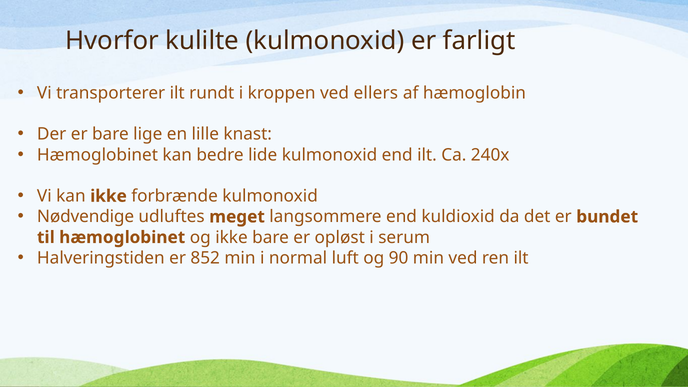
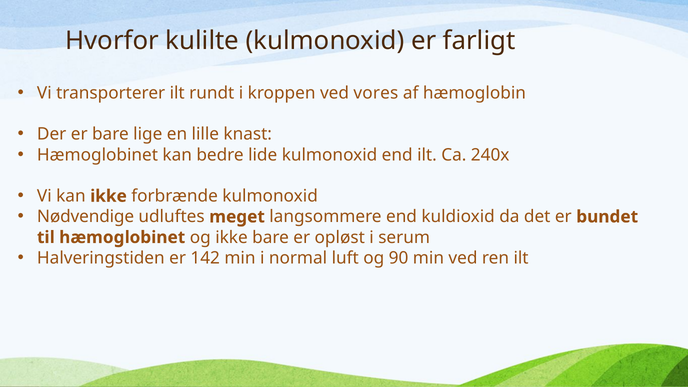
ellers: ellers -> vores (376, 93)
852: 852 -> 142 (205, 258)
